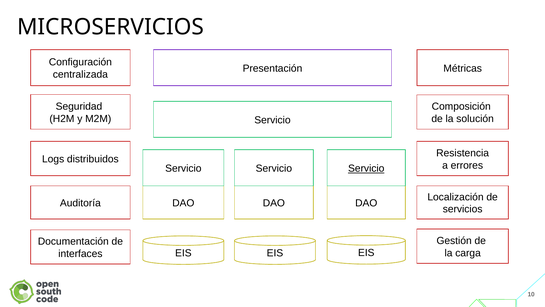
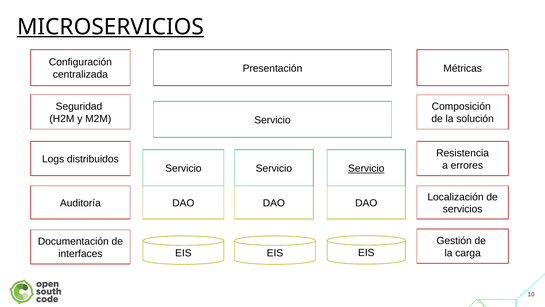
MICROSERVICIOS underline: none -> present (111, 27)
